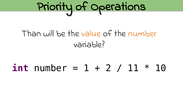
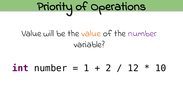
Than: Than -> Value (31, 33)
number colour: orange -> purple (142, 33)
11: 11 -> 12 (133, 68)
